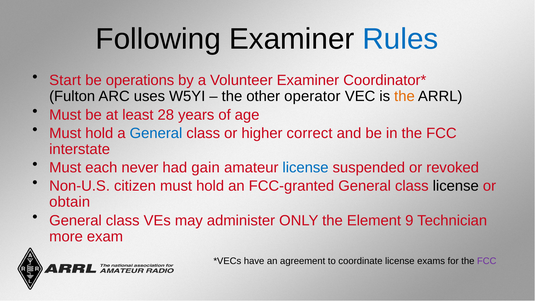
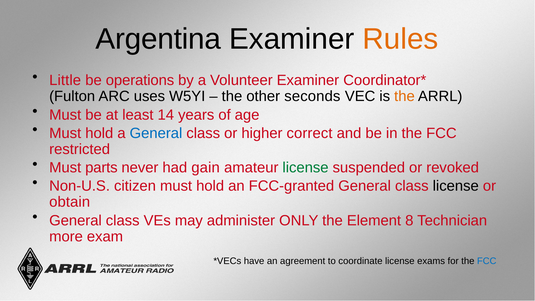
Following: Following -> Argentina (158, 39)
Rules colour: blue -> orange (400, 39)
Start: Start -> Little (65, 80)
operator: operator -> seconds (312, 96)
28: 28 -> 14 (166, 115)
interstate: interstate -> restricted (80, 149)
each: each -> parts (101, 168)
license colour: blue -> green (306, 168)
9: 9 -> 8 (409, 220)
FCC colour: purple -> blue (487, 261)
